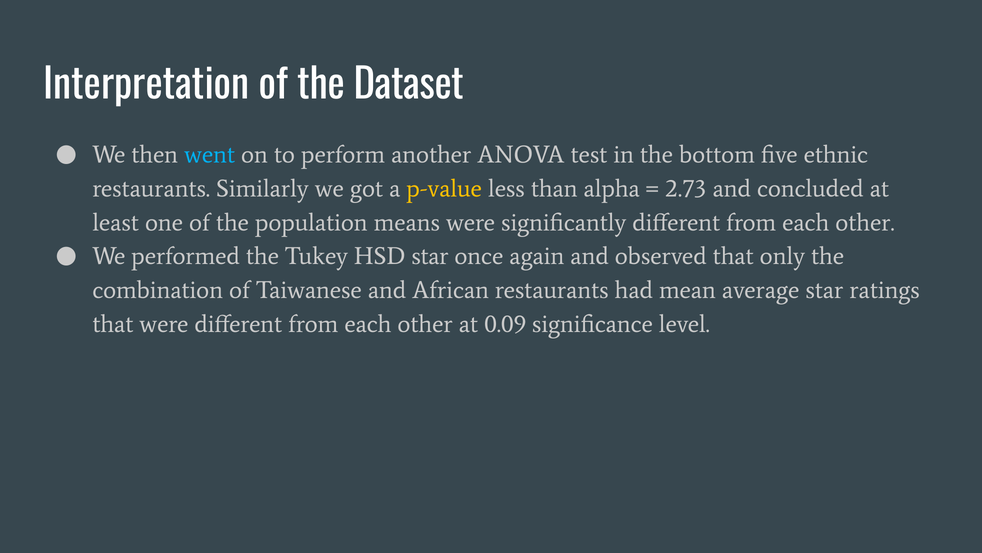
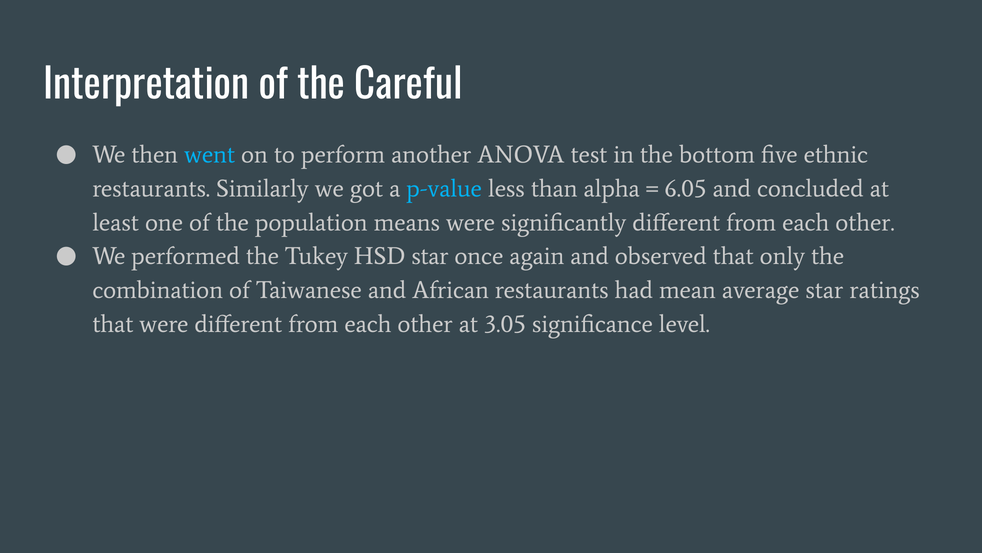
Dataset: Dataset -> Careful (409, 85)
p-value colour: yellow -> light blue (444, 188)
2.73: 2.73 -> 6.05 (686, 188)
0.09: 0.09 -> 3.05 (505, 324)
